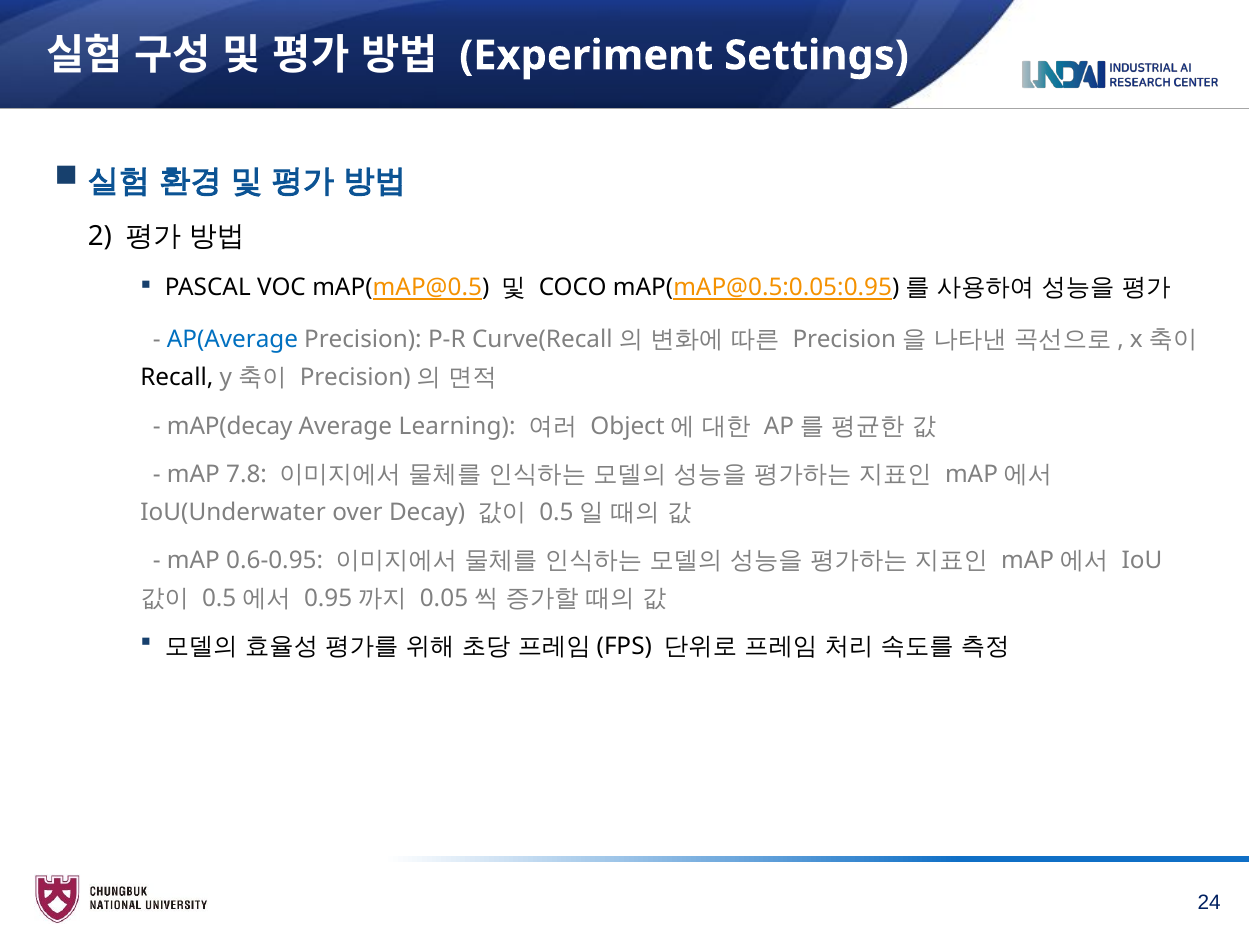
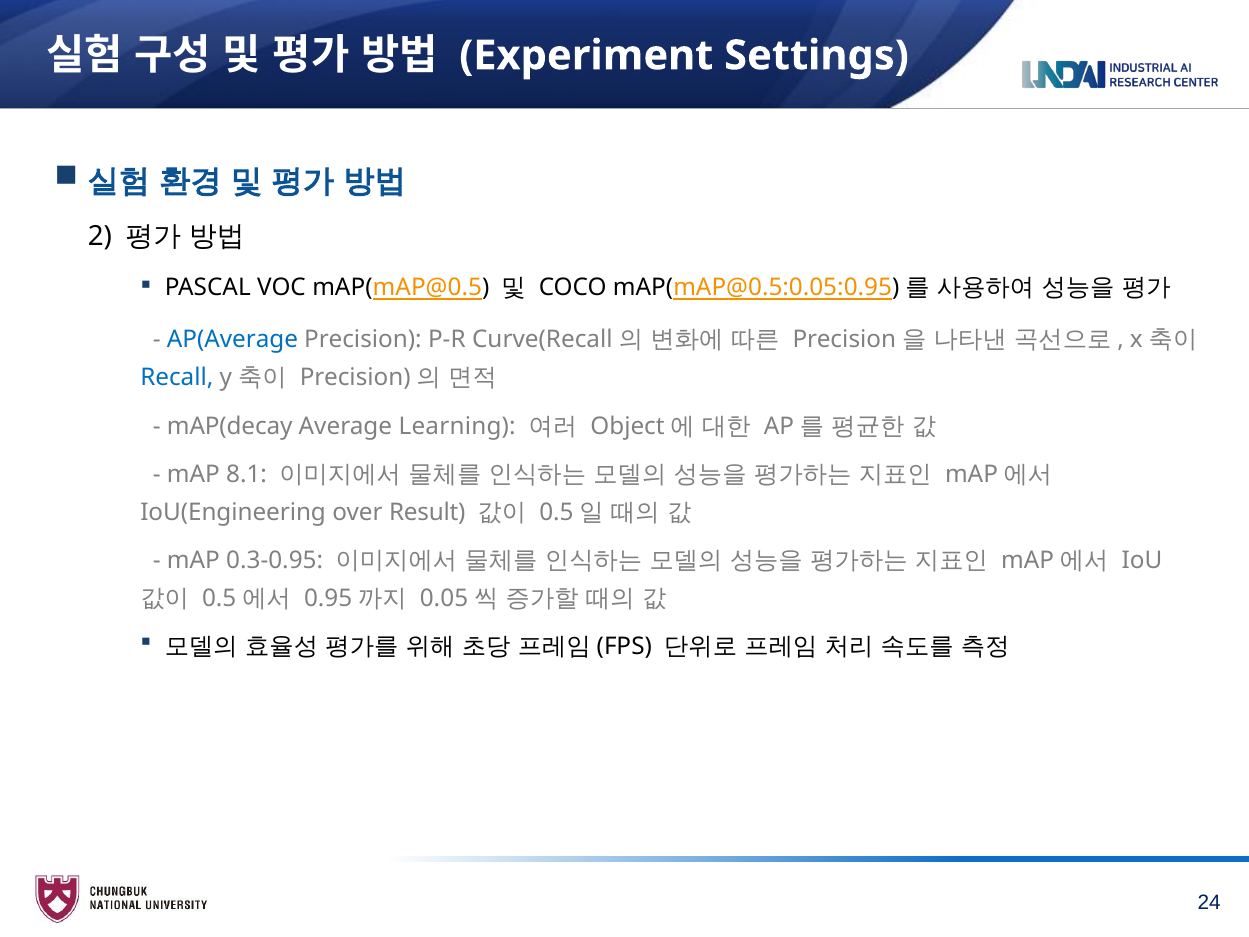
Recall colour: black -> blue (177, 378)
7.8: 7.8 -> 8.1 (247, 474)
IoU(Underwater: IoU(Underwater -> IoU(Engineering (233, 512)
Decay: Decay -> Result (427, 512)
0.6-0.95: 0.6-0.95 -> 0.3-0.95 (275, 560)
